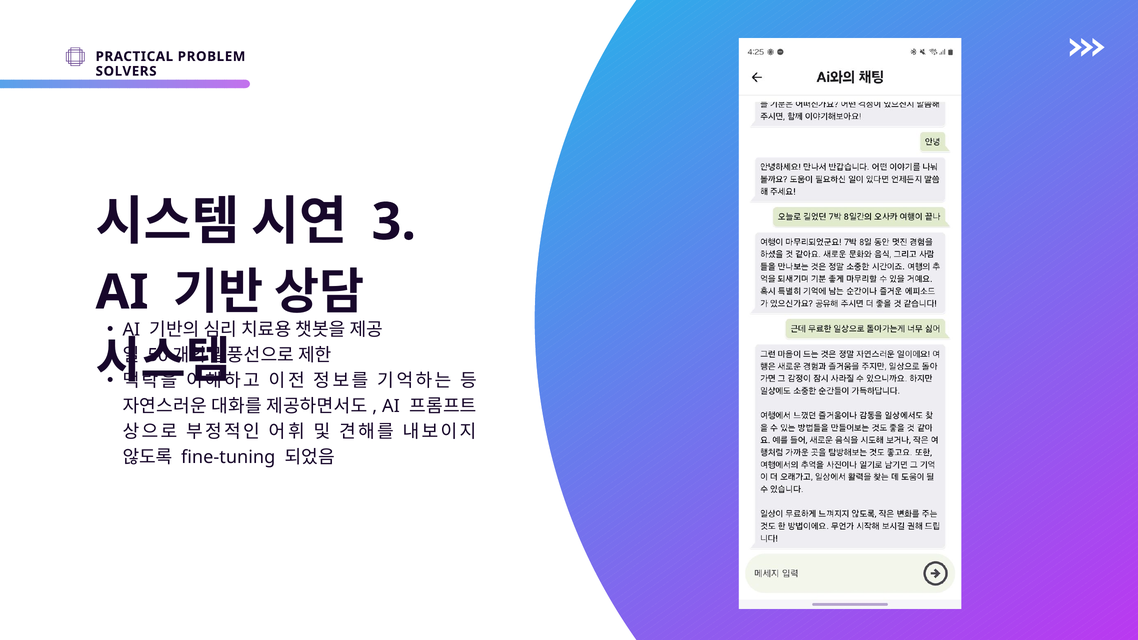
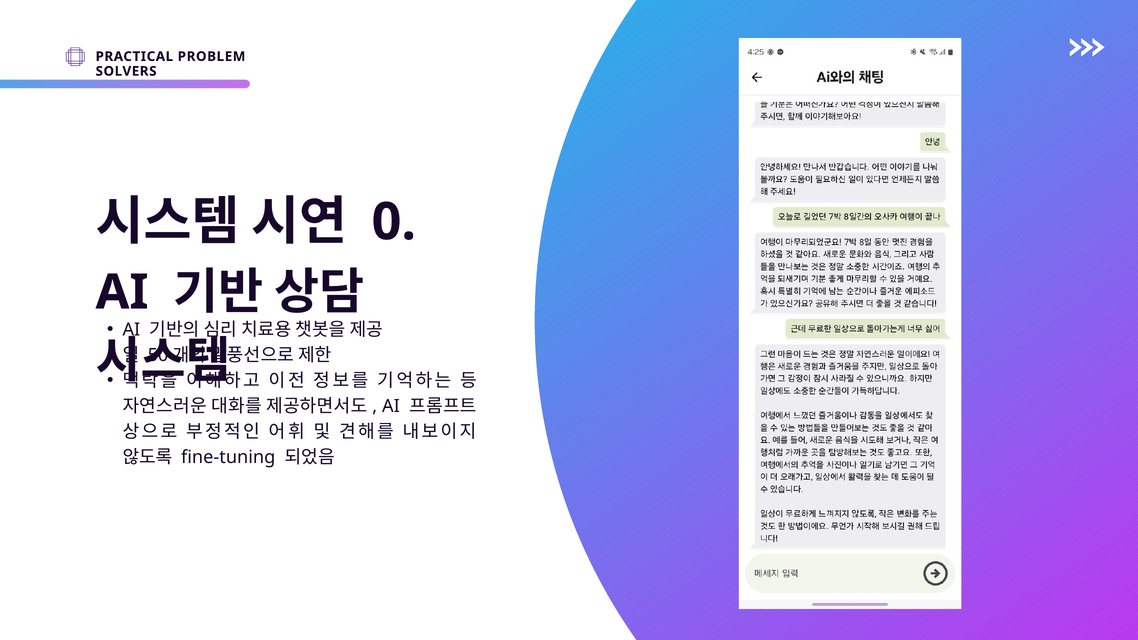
3: 3 -> 0 (394, 222)
